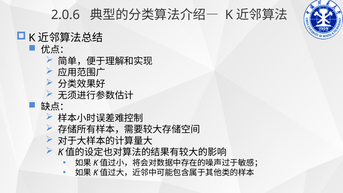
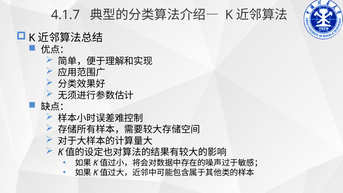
2.0.6: 2.0.6 -> 4.1.7 (66, 15)
